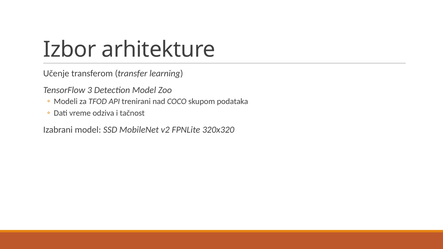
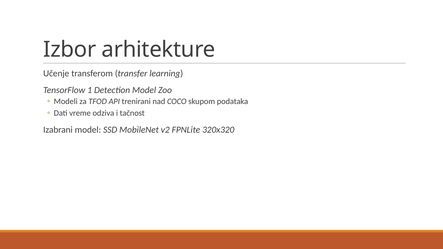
3: 3 -> 1 (90, 90)
